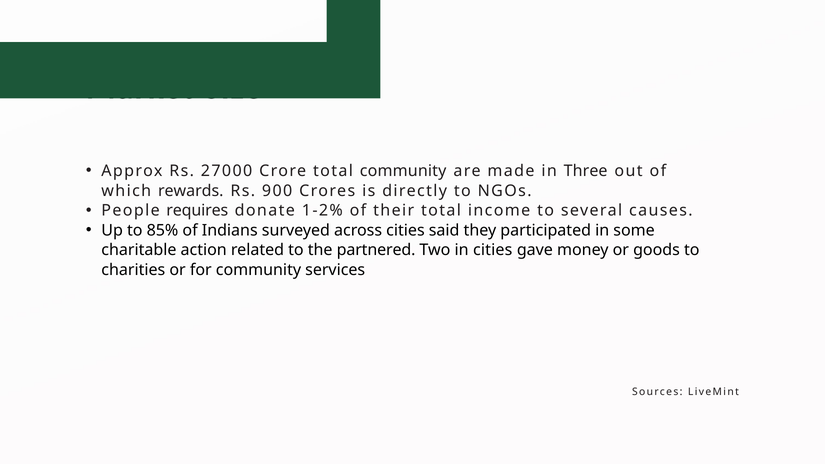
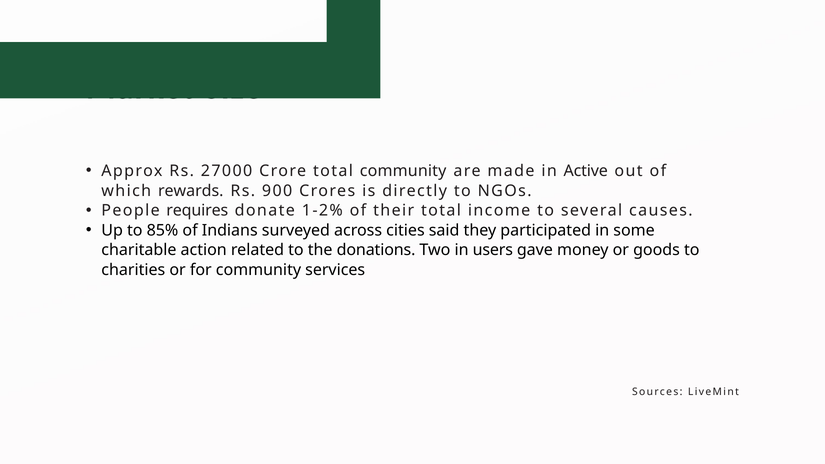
Three: Three -> Active (586, 171)
partnered: partnered -> donations (376, 250)
in cities: cities -> users (493, 250)
